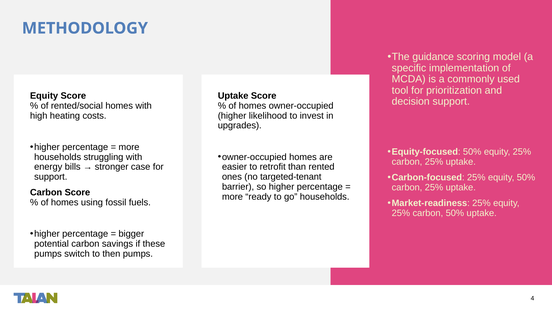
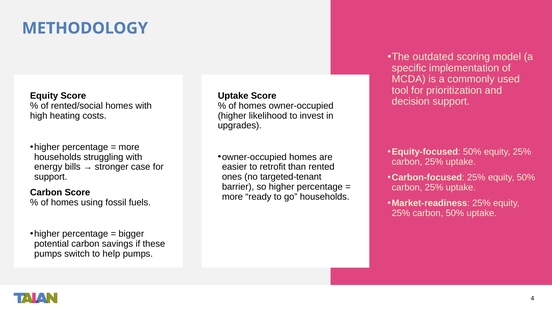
guidance: guidance -> outdated (433, 57)
then: then -> help (111, 253)
